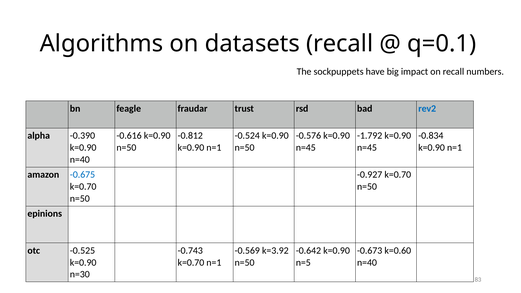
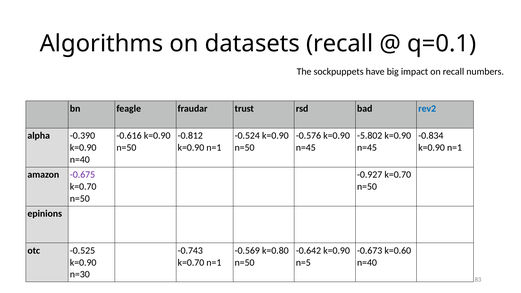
-1.792: -1.792 -> -5.802 (370, 136)
-0.675 colour: blue -> purple (82, 175)
k=3.92: k=3.92 -> k=0.80 (275, 251)
